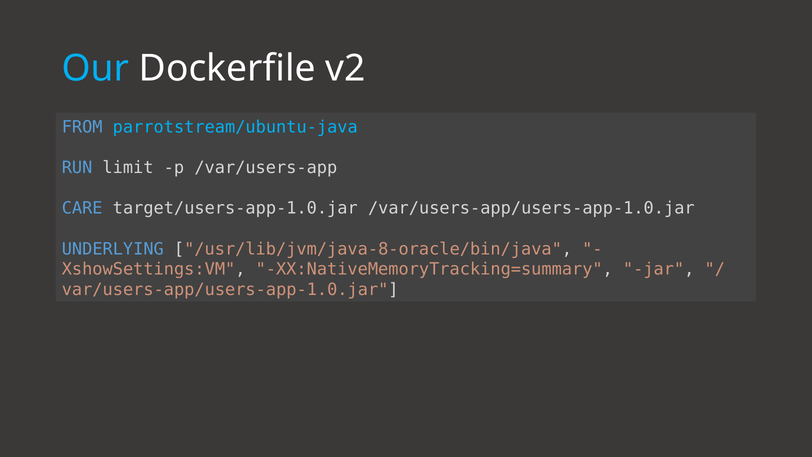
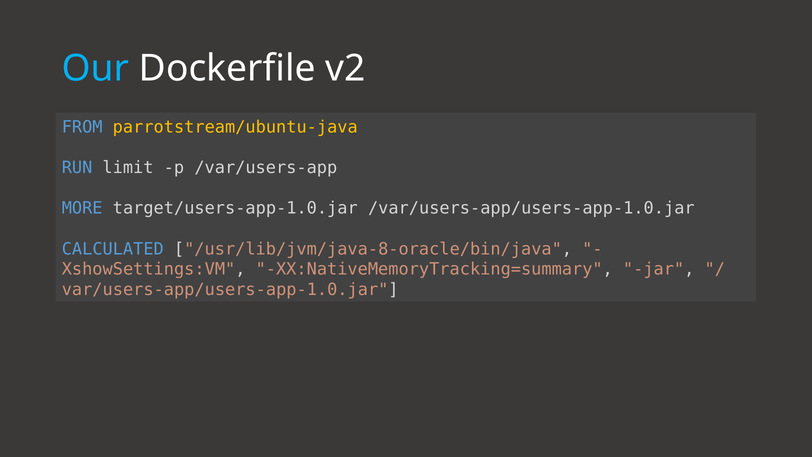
parrotstream/ubuntu-java colour: light blue -> yellow (235, 127)
CARE: CARE -> MORE (82, 208)
UNDERLYING: UNDERLYING -> CALCULATED (113, 249)
